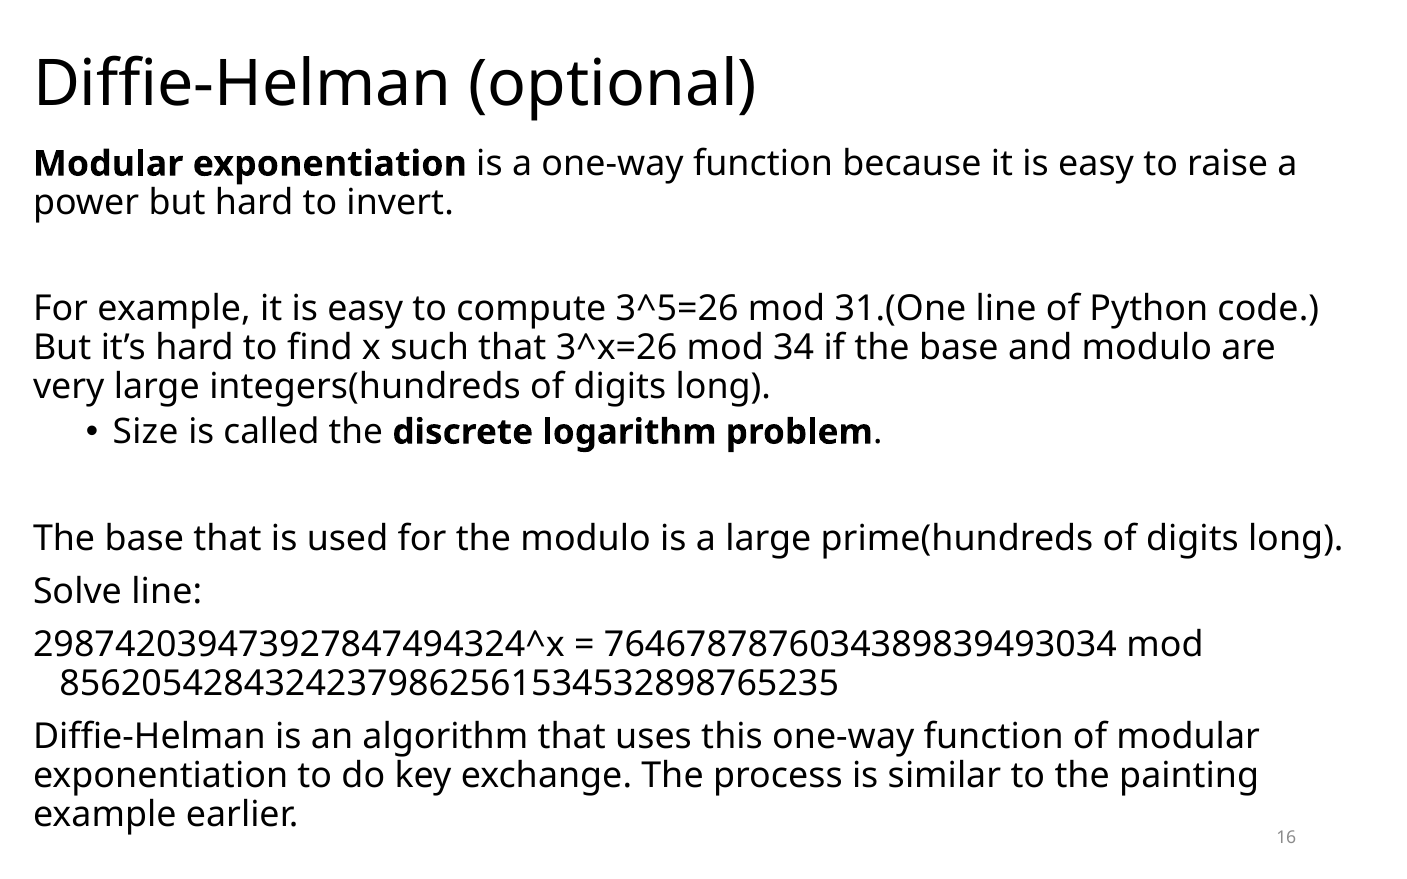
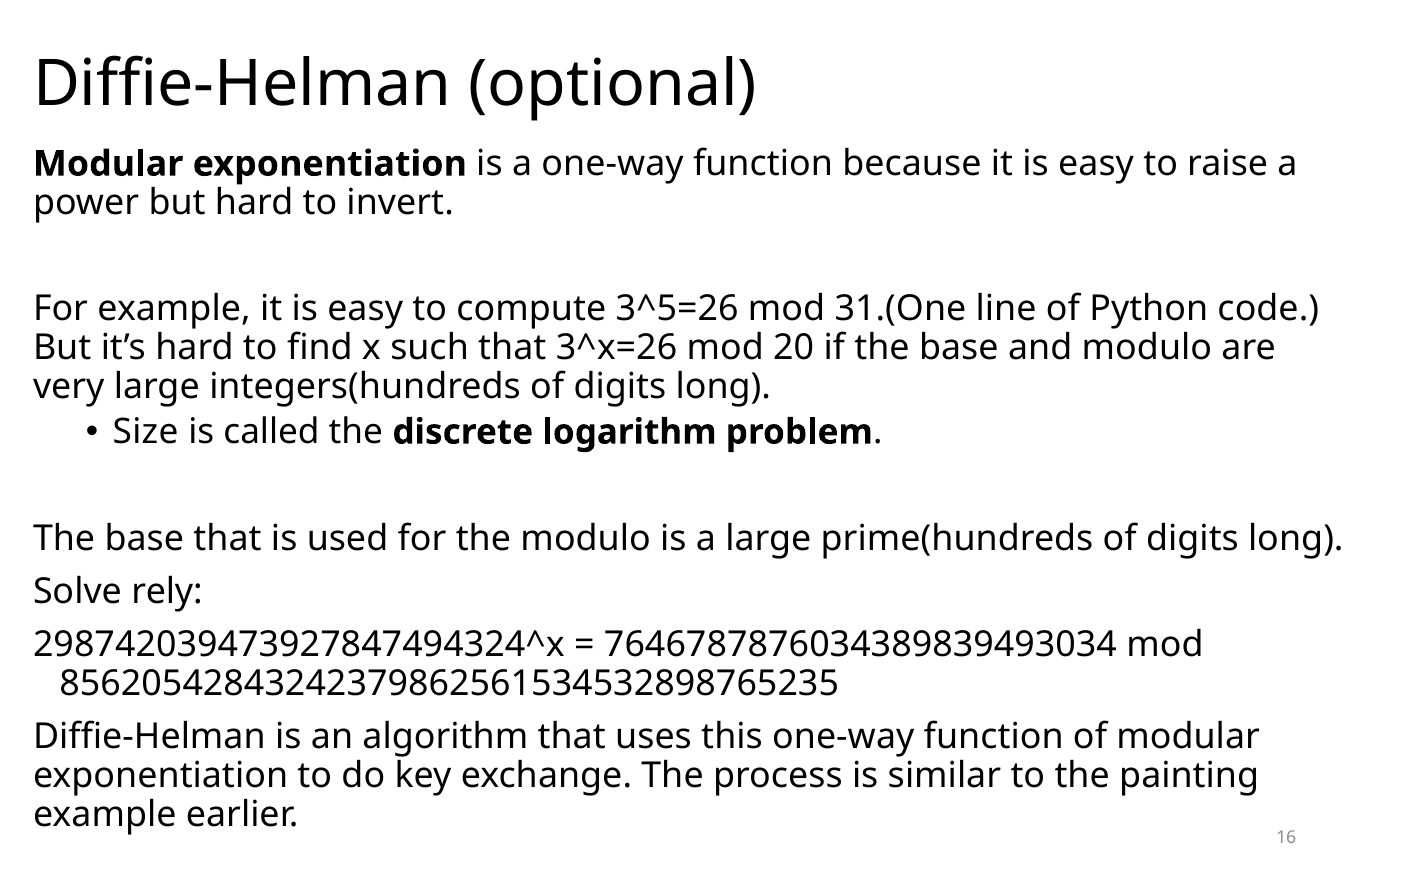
34: 34 -> 20 (794, 348)
Solve line: line -> rely (167, 592)
